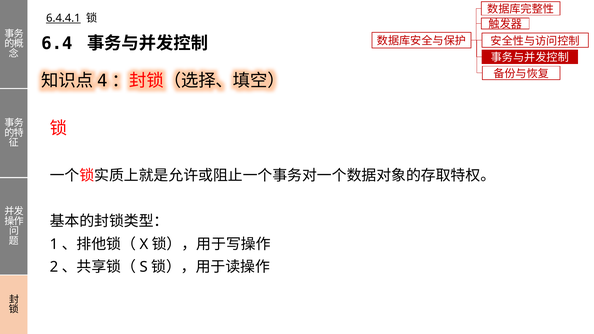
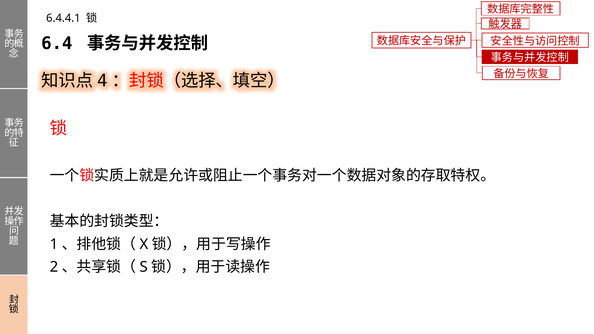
6.4.4.1 underline: present -> none (63, 18)
